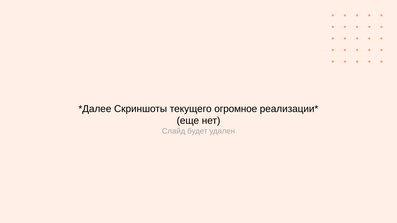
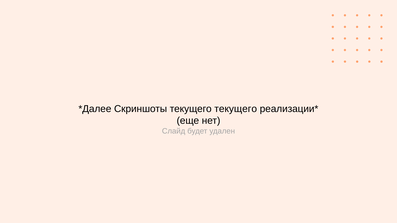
текущего огромное: огромное -> текущего (236, 109)
